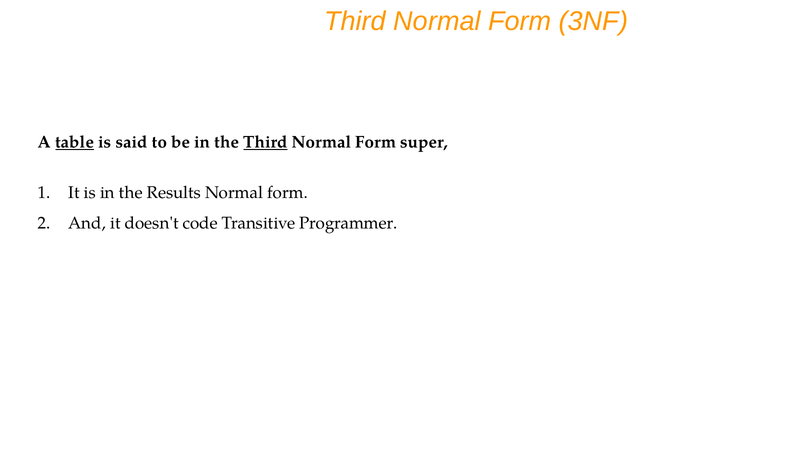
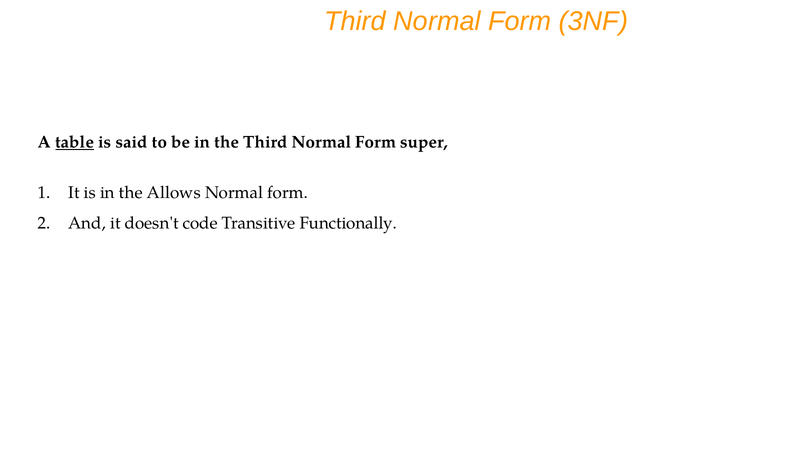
Third underline: present -> none (266, 142)
Results: Results -> Allows (174, 193)
Programmer: Programmer -> Functionally (348, 223)
